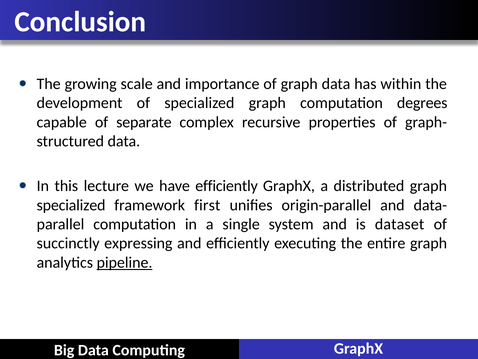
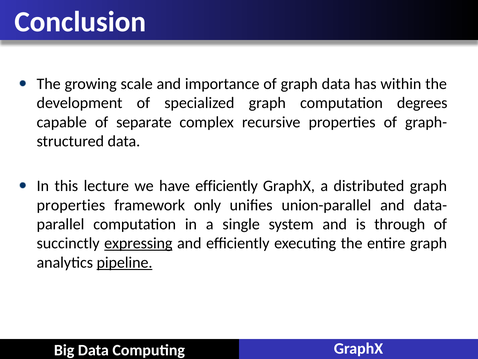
specialized: specialized -> properties (71, 205)
first: first -> only (207, 205)
origin-parallel: origin-parallel -> union-parallel (326, 205)
dataset: dataset -> through (400, 224)
expressing underline: none -> present (138, 243)
